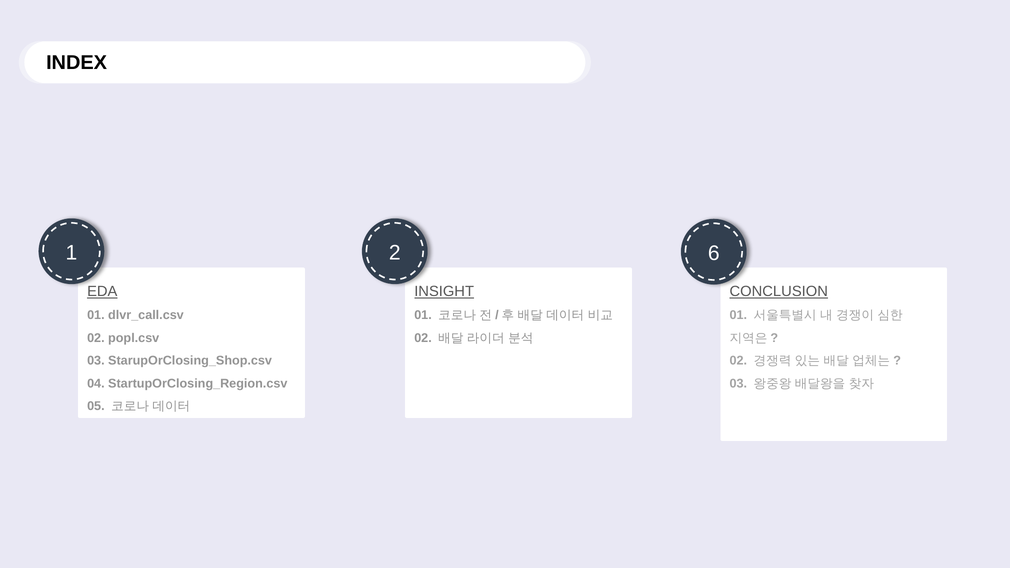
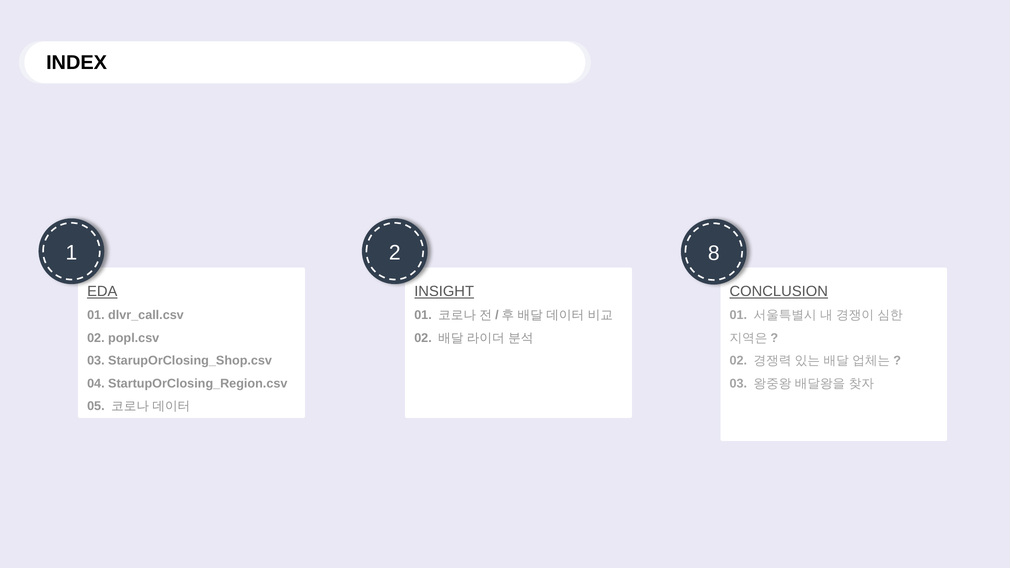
6: 6 -> 8 (714, 253)
